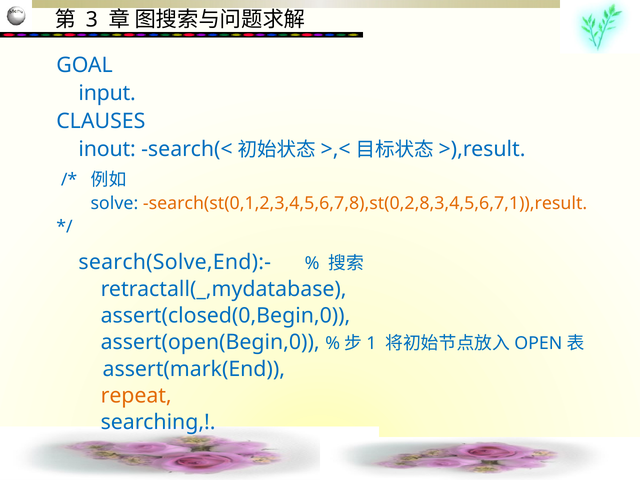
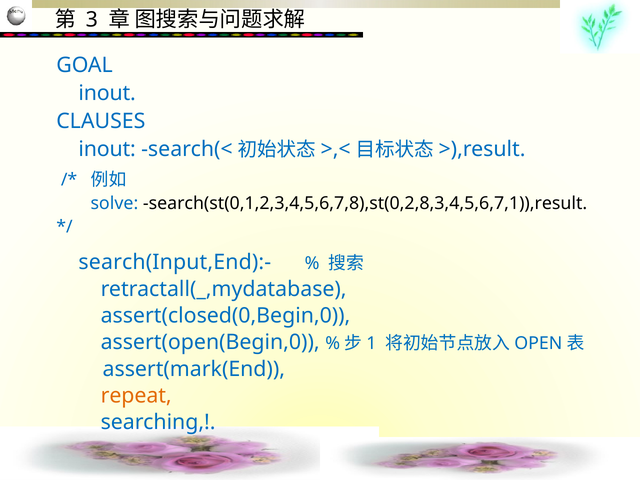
input: input -> inout (107, 93)
search(st(0,1,2,3,4,5,6,7,8),st(0,2,8,3,4,5,6,7,1)),result colour: orange -> black (365, 204)
search(Solve,End):-: search(Solve,End):- -> search(Input,End):- (175, 262)
